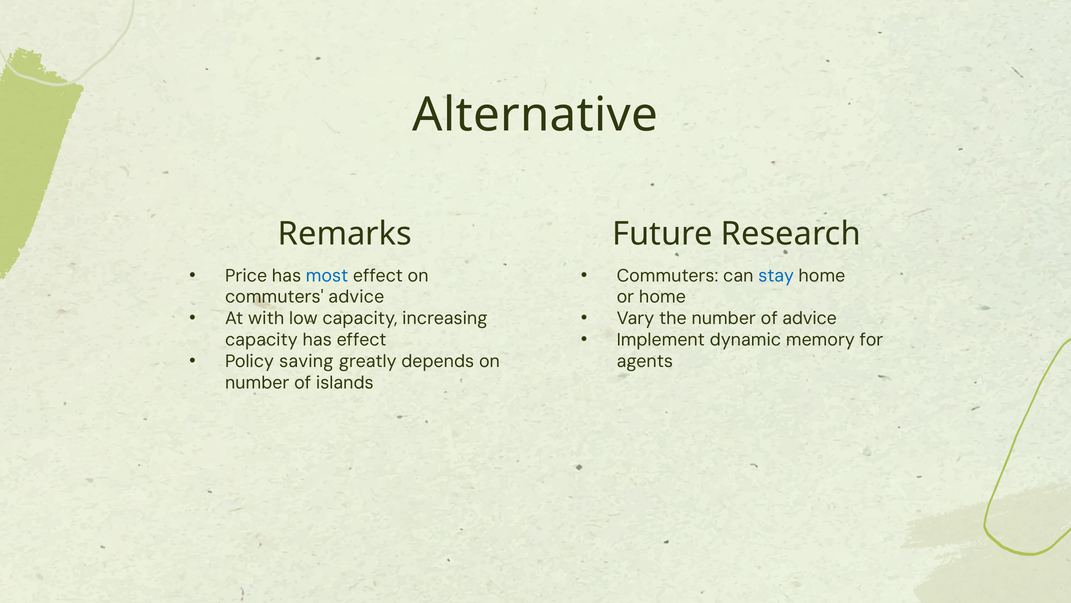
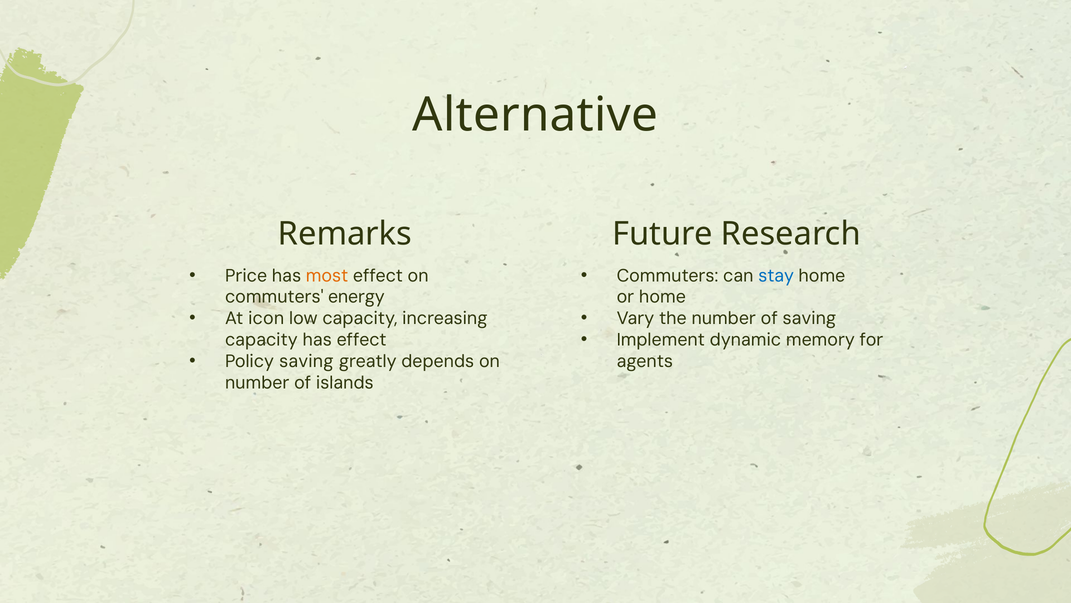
most colour: blue -> orange (327, 275)
commuters advice: advice -> energy (356, 297)
with: with -> icon (266, 318)
of advice: advice -> saving (809, 318)
